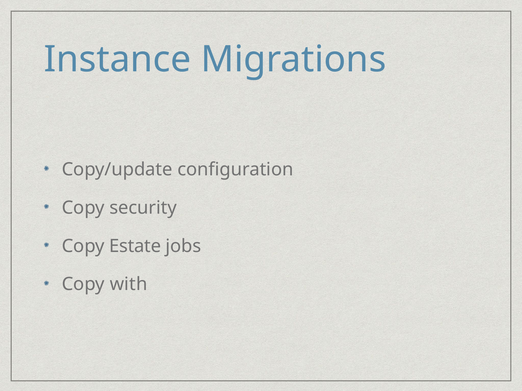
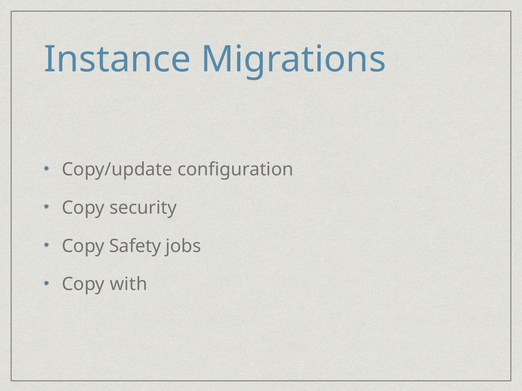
Estate: Estate -> Safety (135, 246)
